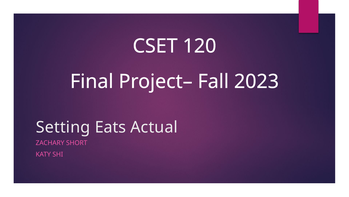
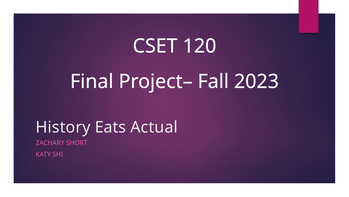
Setting: Setting -> History (63, 127)
